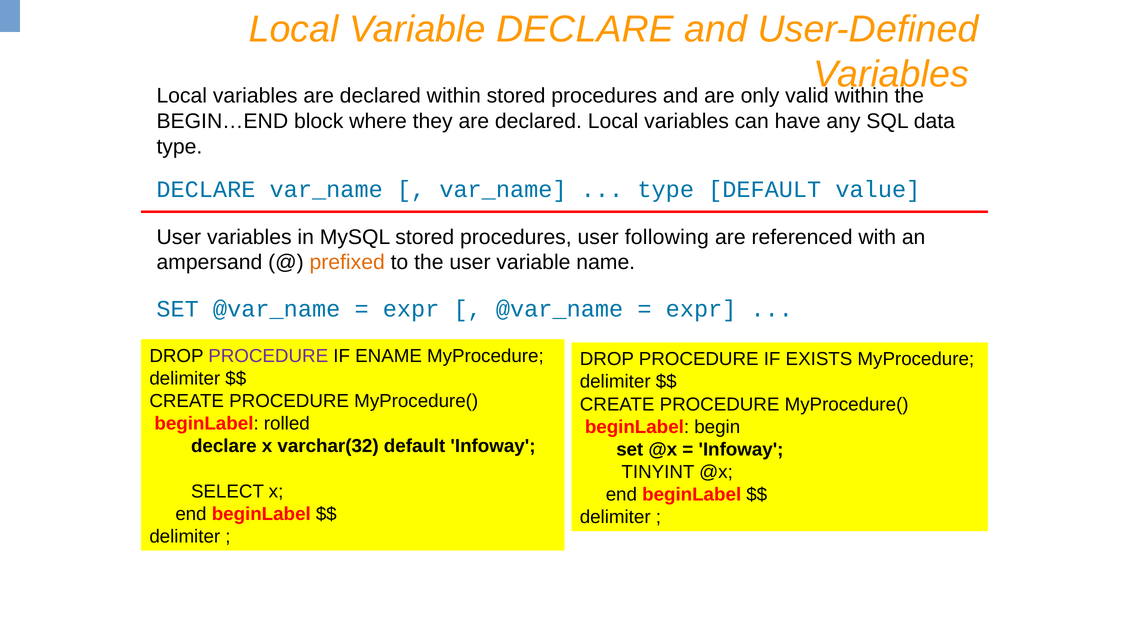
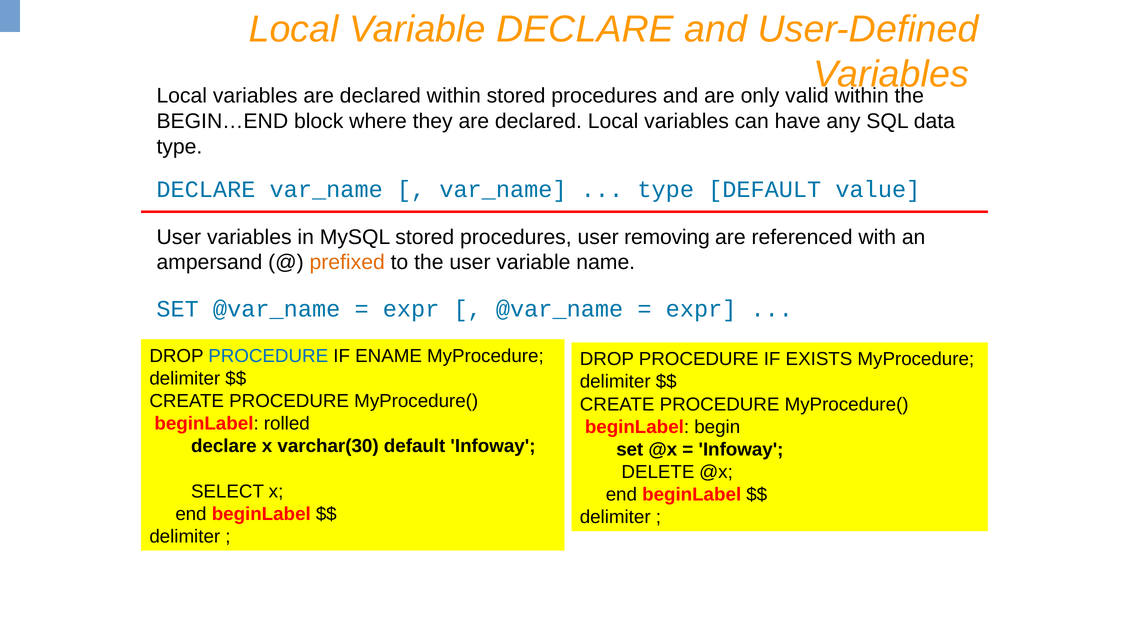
following: following -> removing (667, 237)
PROCEDURE colour: purple -> blue (268, 356)
varchar(32: varchar(32 -> varchar(30 (328, 446)
TINYINT: TINYINT -> DELETE (658, 472)
